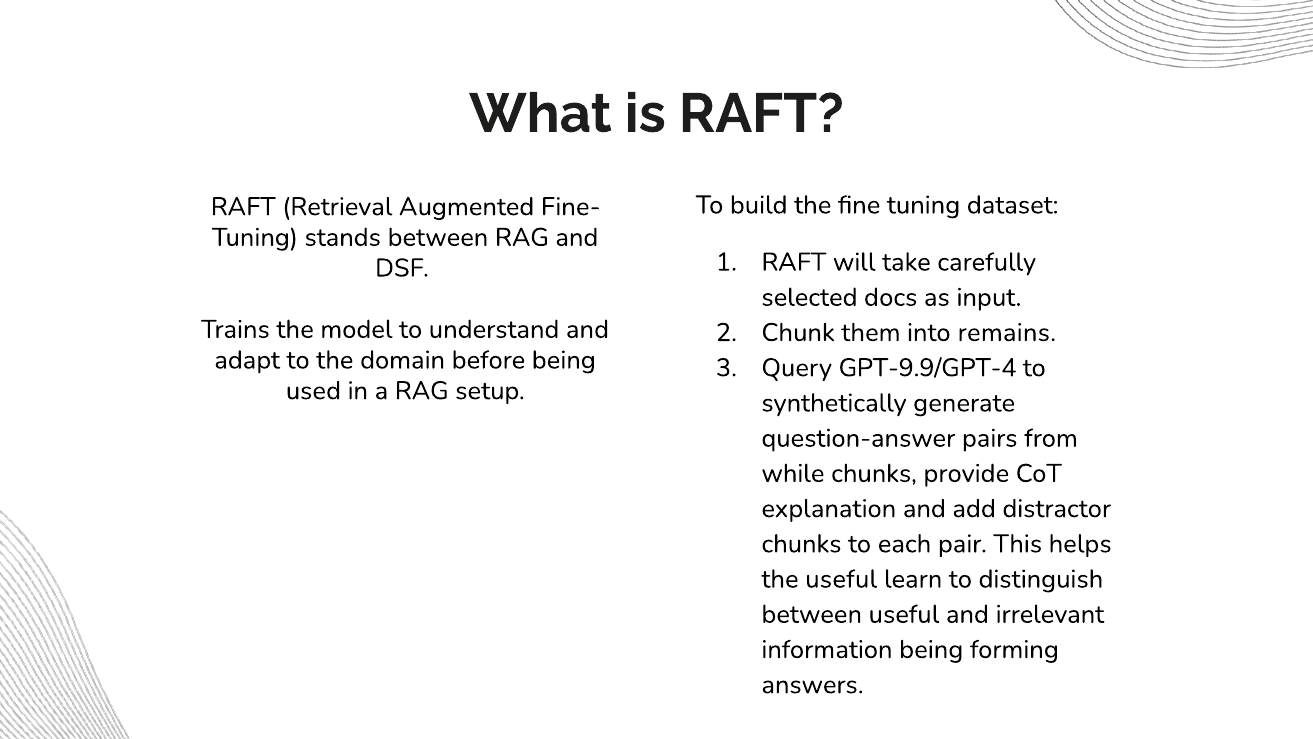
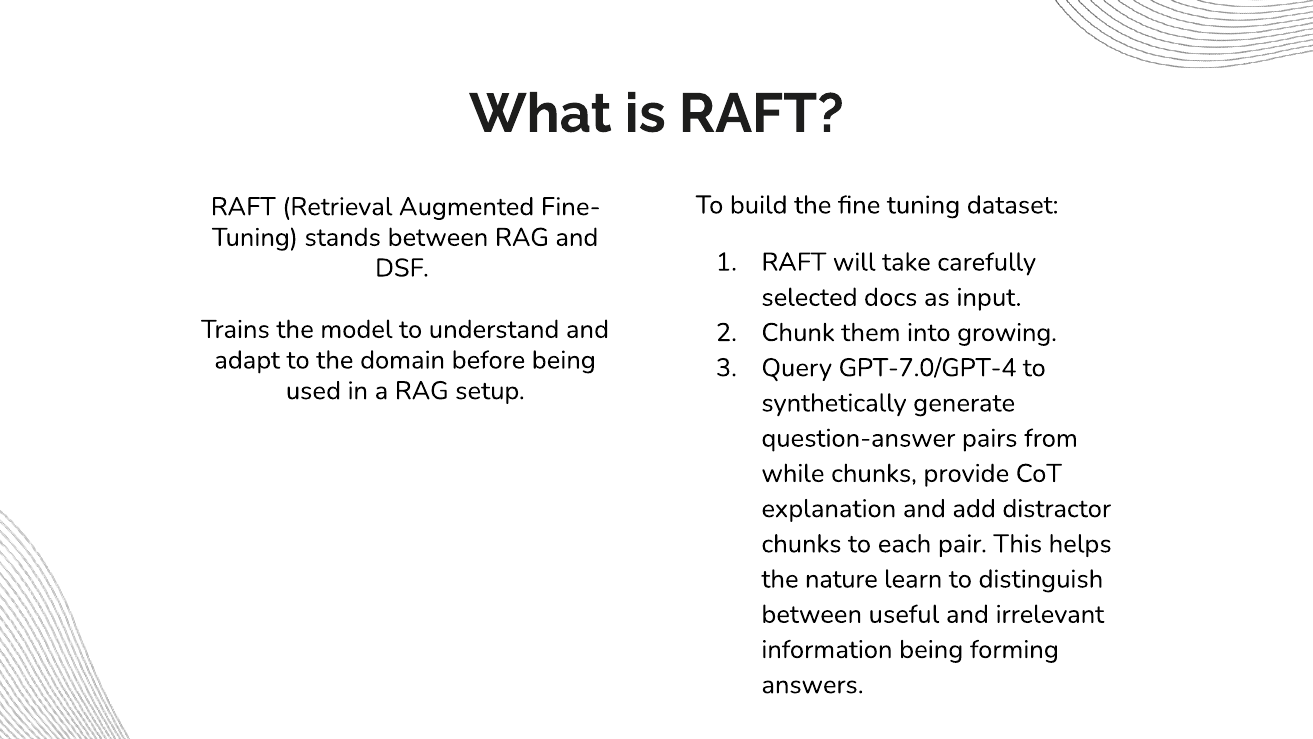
remains: remains -> growing (1007, 332)
GPT-9.9/GPT-4: GPT-9.9/GPT-4 -> GPT-7.0/GPT-4 (928, 368)
the useful: useful -> nature (841, 579)
